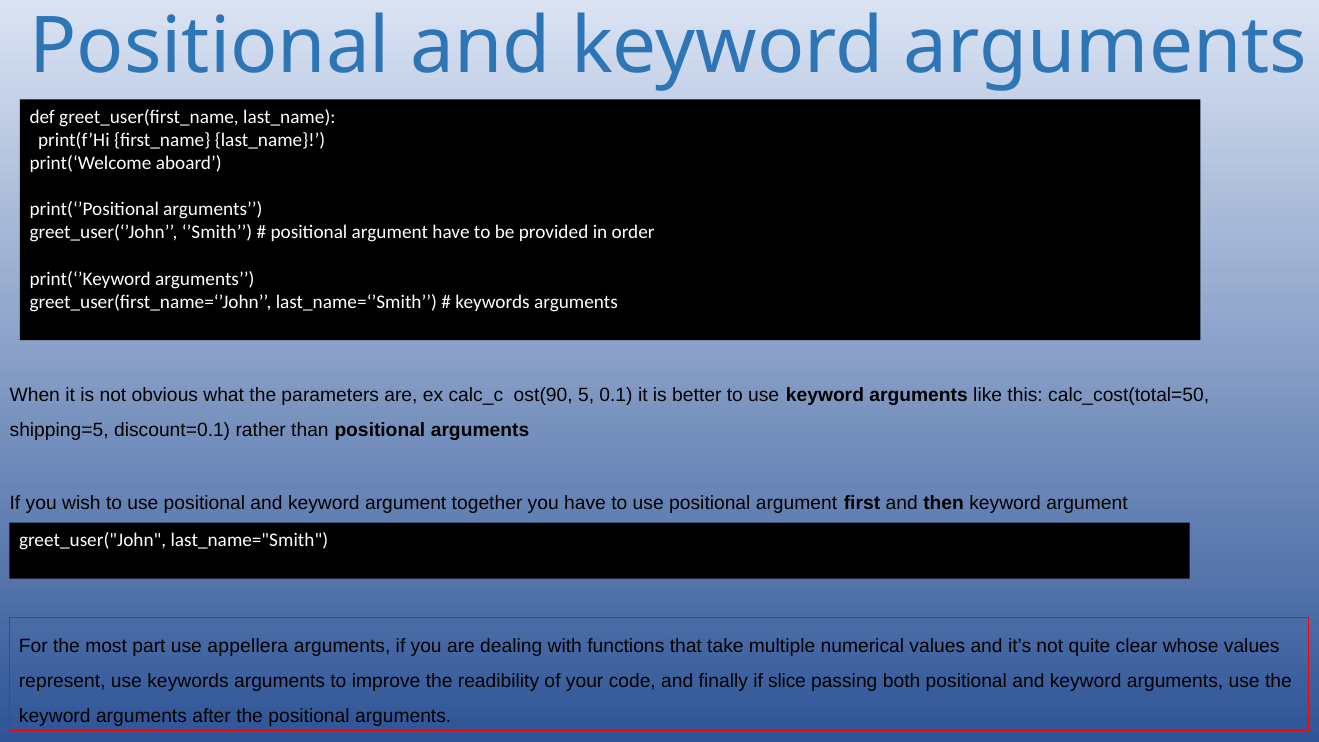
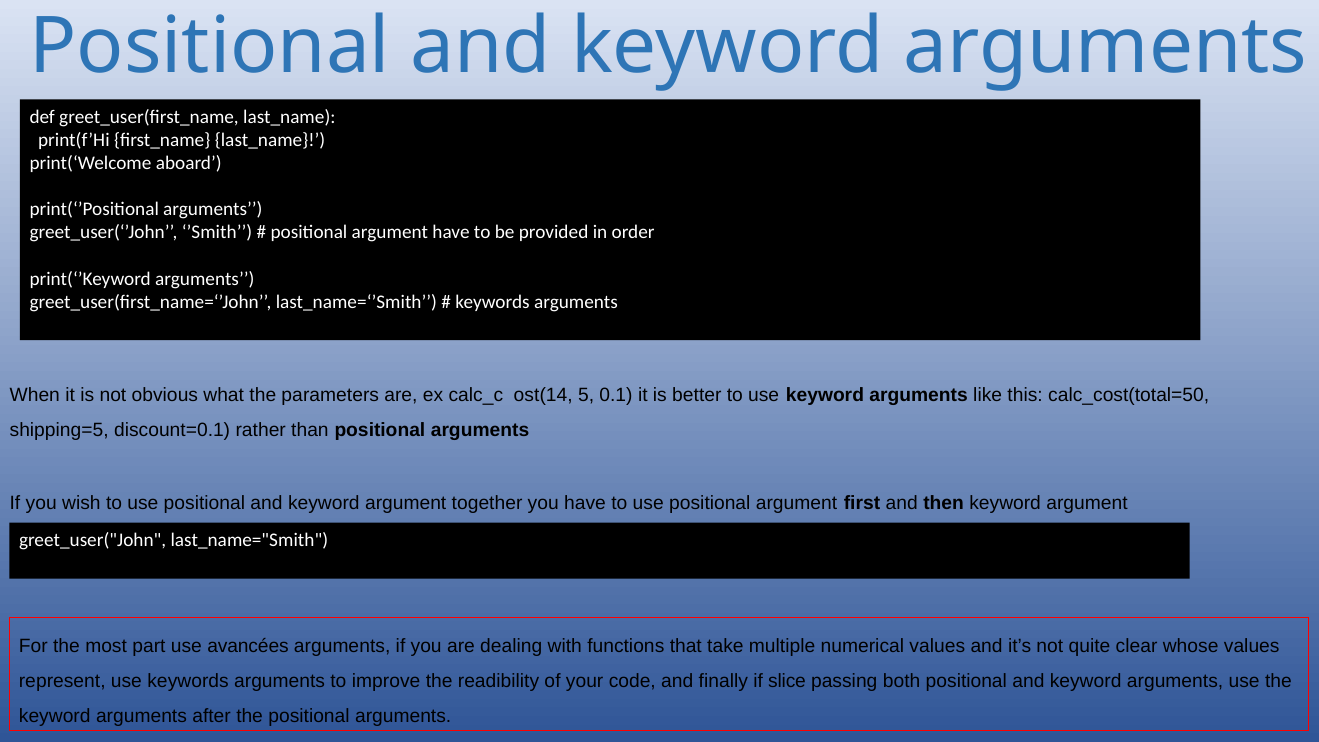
ost(90: ost(90 -> ost(14 (543, 395)
appellera: appellera -> avancées (248, 647)
